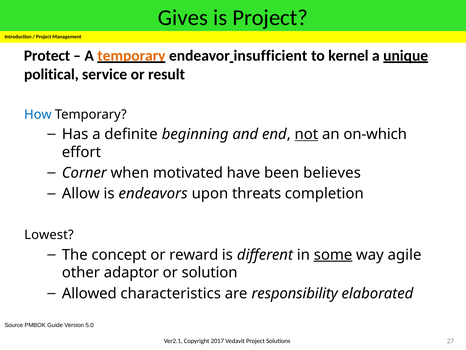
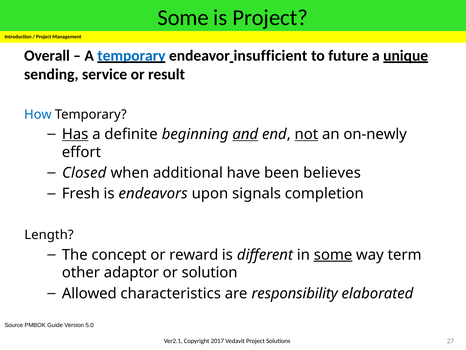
Gives: Gives -> Some (183, 17)
Protect: Protect -> Overall (47, 55)
temporary colour: orange -> blue (131, 55)
kernel: kernel -> future (348, 55)
political: political -> sending (51, 74)
Has underline: none -> present (75, 134)
and underline: none -> present (245, 134)
on-which: on-which -> on-newly (375, 134)
Corner: Corner -> Closed (84, 173)
motivated: motivated -> additional (188, 173)
Allow: Allow -> Fresh (81, 193)
threats: threats -> signals (257, 193)
Lowest: Lowest -> Length (49, 235)
agile: agile -> term (405, 254)
